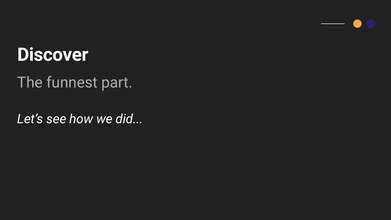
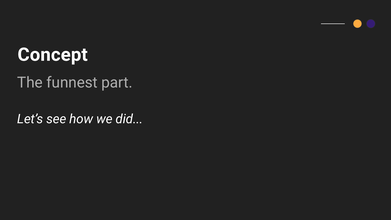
Discover: Discover -> Concept (53, 55)
